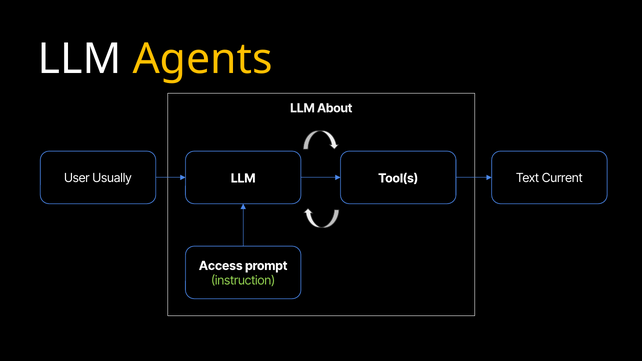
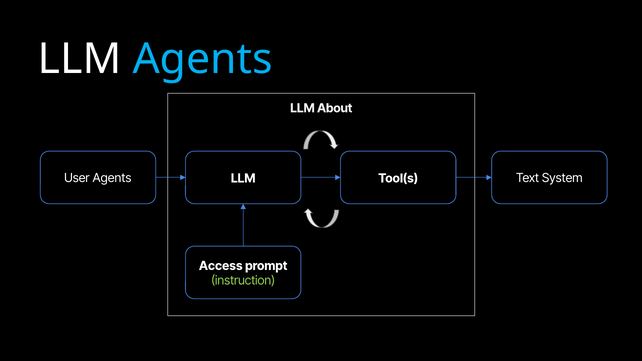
Agents colour: yellow -> light blue (203, 59)
User Usually: Usually -> Agents (112, 178)
Current: Current -> System (562, 178)
